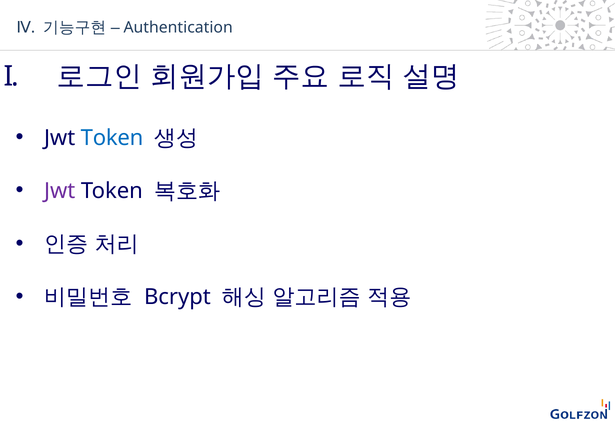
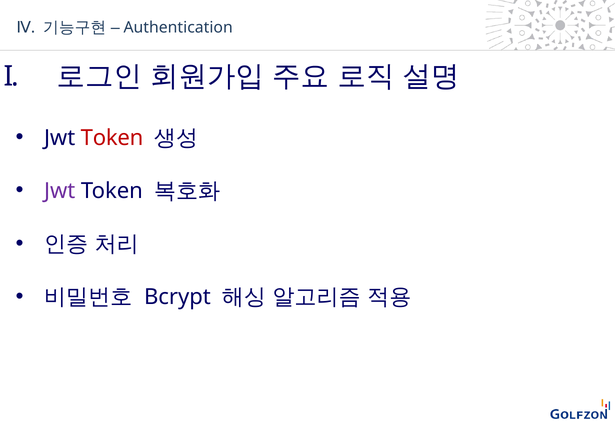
Token colour: blue -> red (112, 138)
